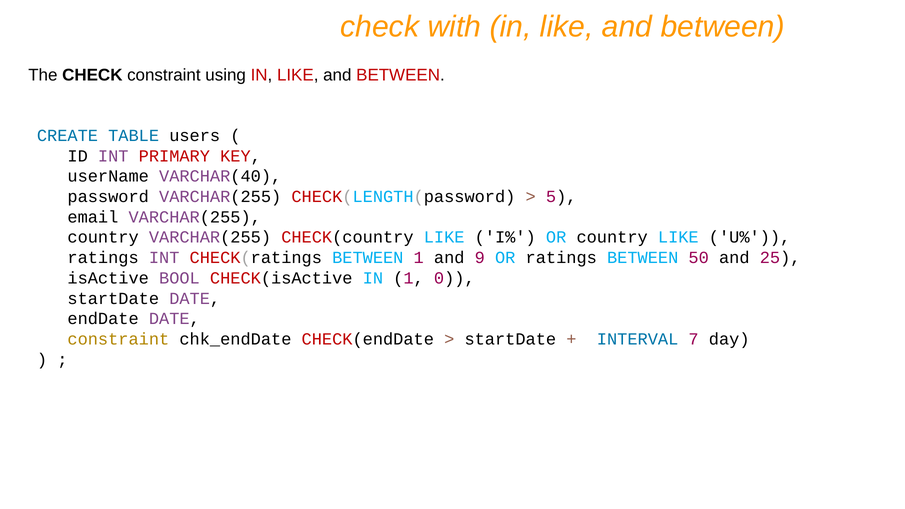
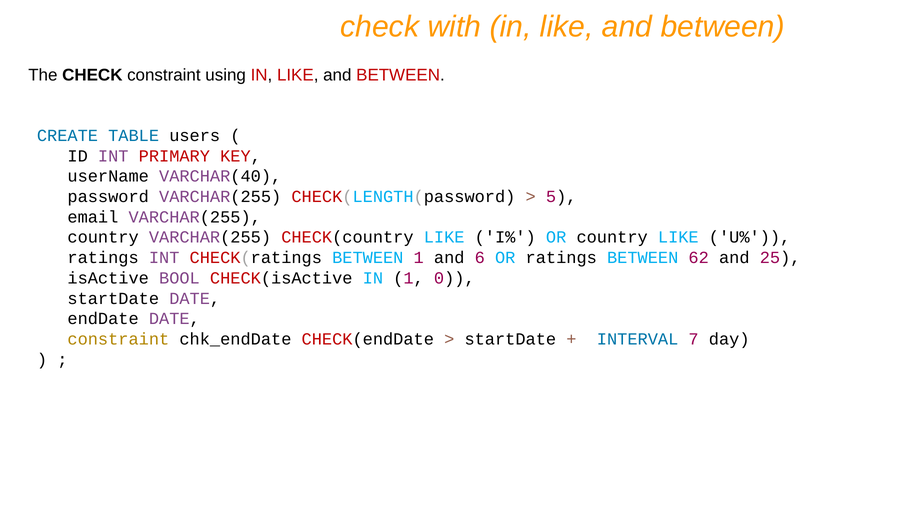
9: 9 -> 6 (480, 258)
50: 50 -> 62 (699, 258)
